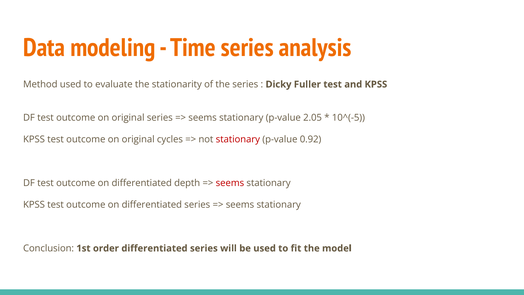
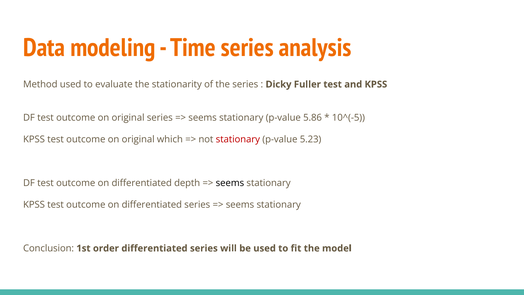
2.05: 2.05 -> 5.86 (313, 117)
cycles: cycles -> which (170, 139)
0.92: 0.92 -> 5.23 (311, 139)
seems colour: red -> black (230, 183)
